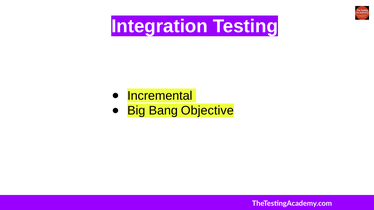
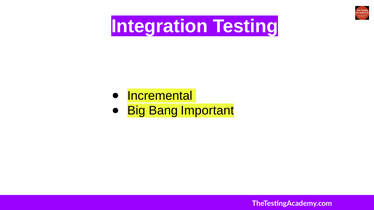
Objective: Objective -> Important (207, 111)
